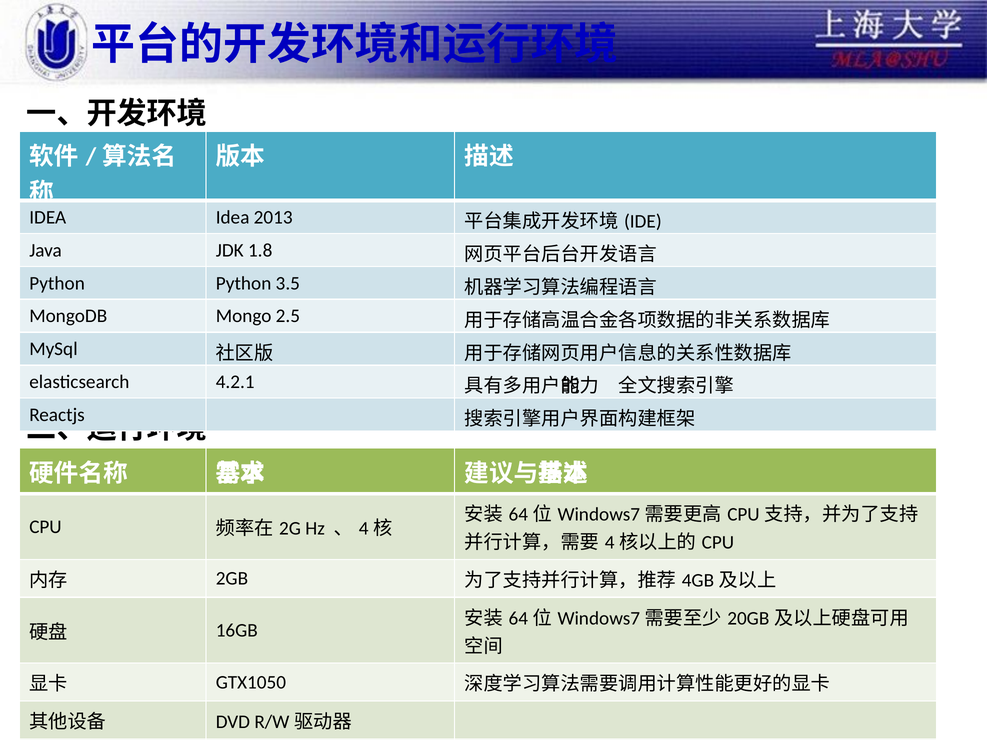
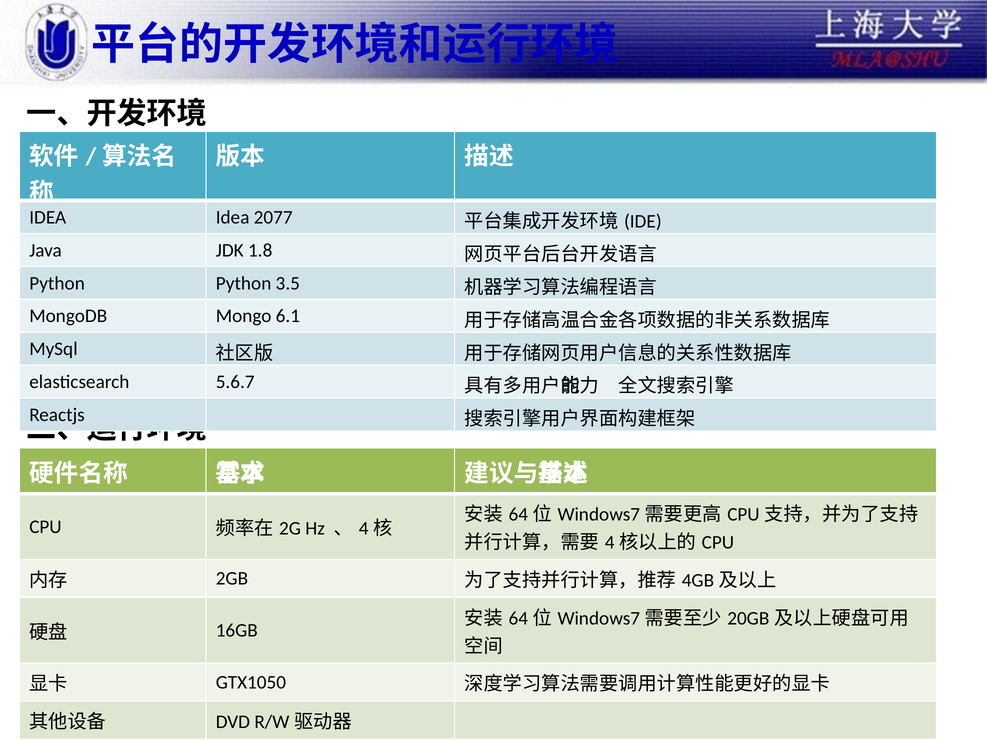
2013: 2013 -> 2077 (273, 217)
2.5: 2.5 -> 6.1 (288, 316)
4.2.1: 4.2.1 -> 5.6.7 (235, 382)
